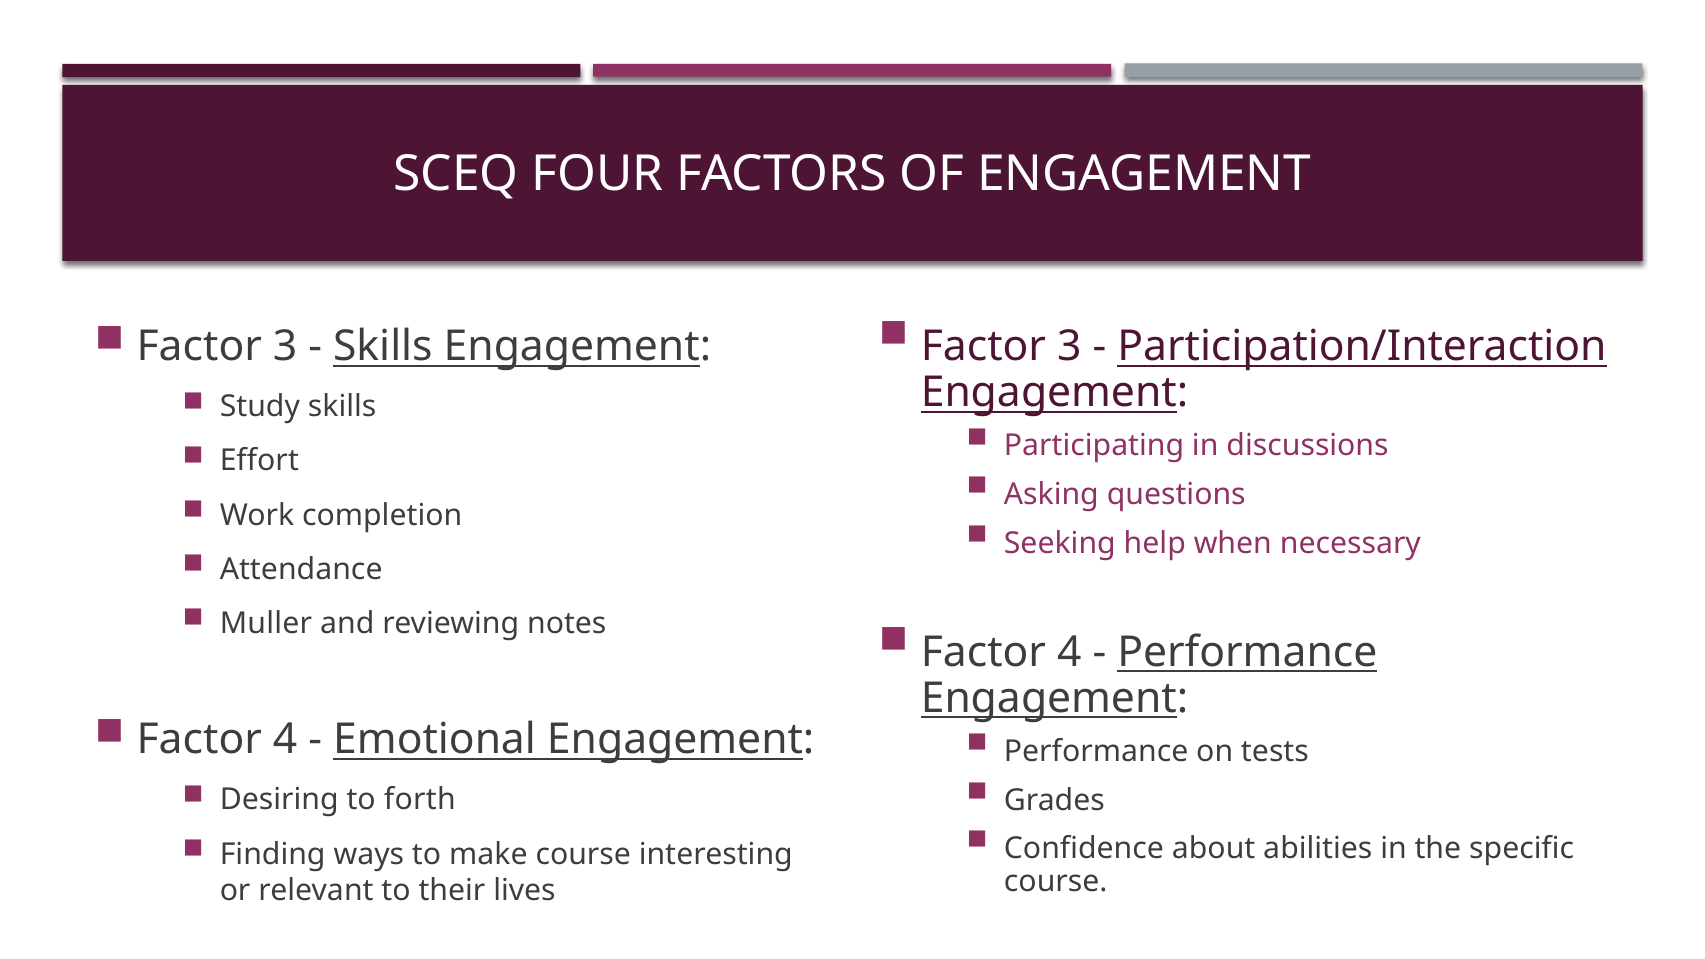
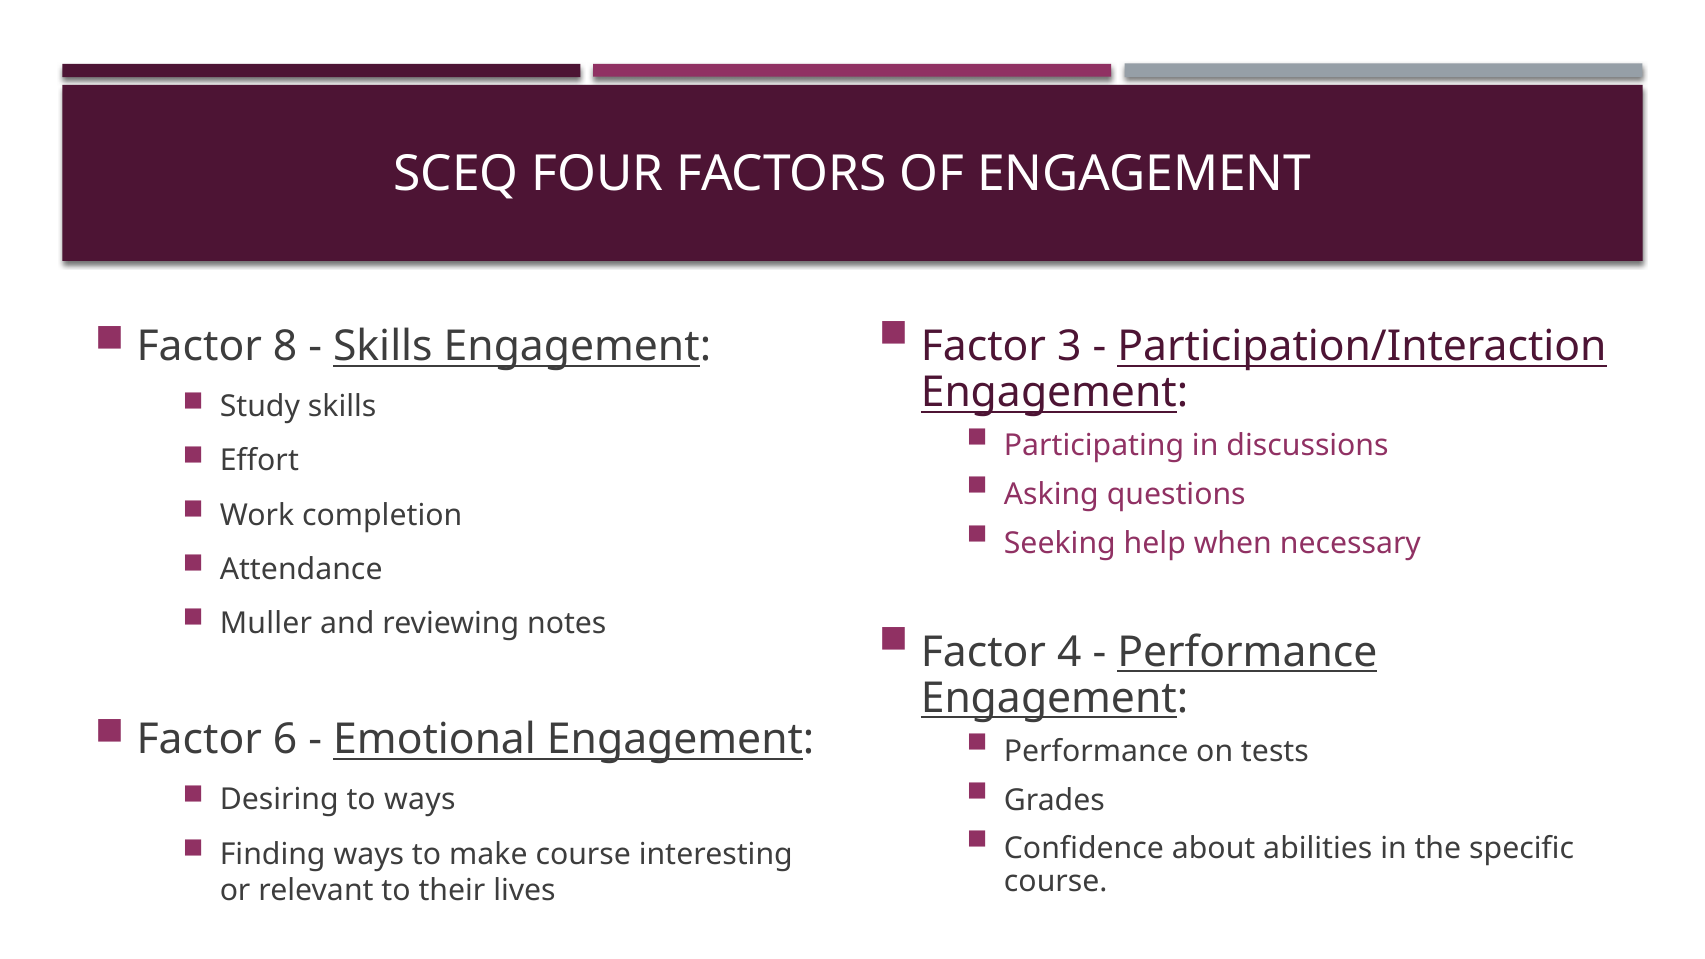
3: 3 -> 8 (285, 346)
4: 4 -> 6 (285, 739)
to forth: forth -> ways (420, 800)
